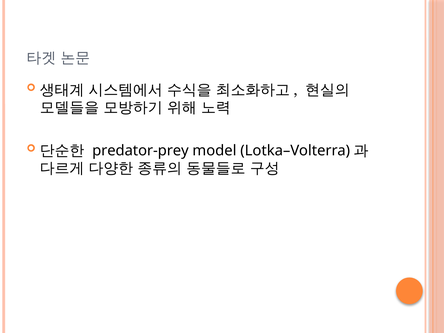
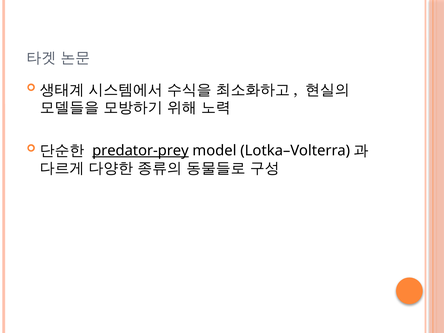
predator-prey underline: none -> present (140, 150)
